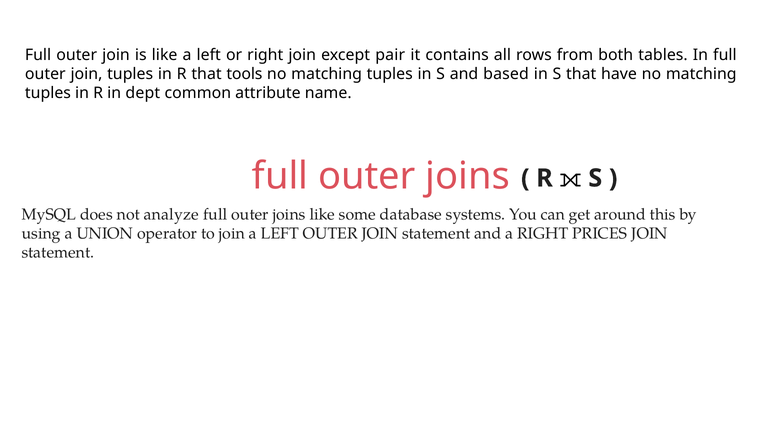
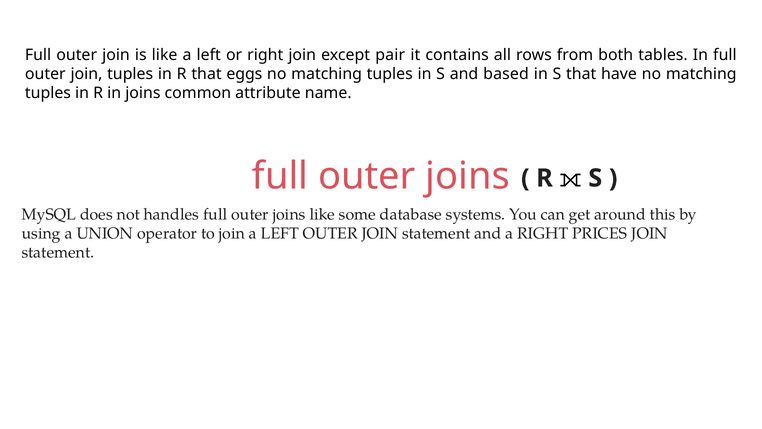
tools: tools -> eggs (244, 74)
in dept: dept -> joins (143, 93)
analyze: analyze -> handles (171, 214)
